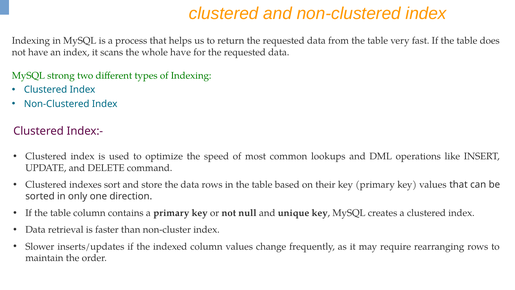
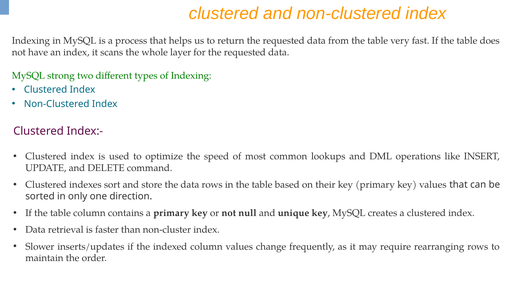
whole have: have -> layer (181, 52)
